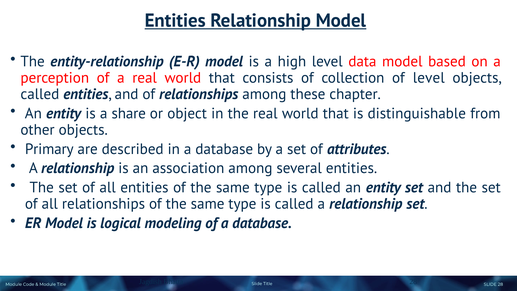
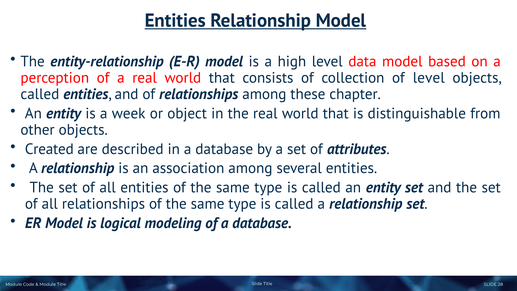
share: share -> week (129, 113)
Primary: Primary -> Created (49, 149)
